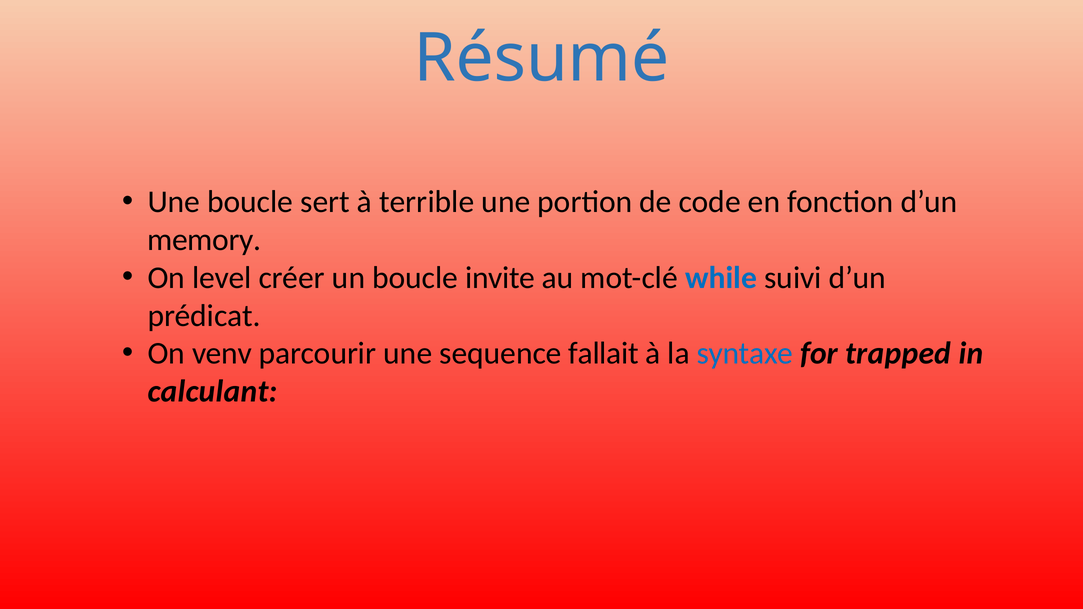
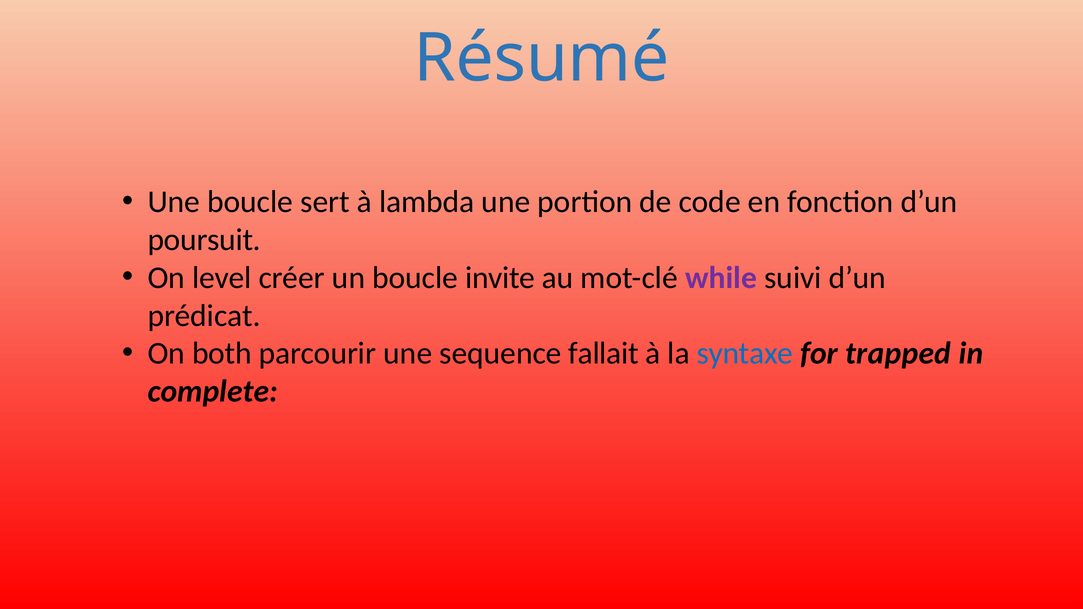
terrible: terrible -> lambda (427, 202)
memory: memory -> poursuit (204, 240)
while colour: blue -> purple (721, 278)
venv: venv -> both (222, 354)
calculant: calculant -> complete (213, 392)
